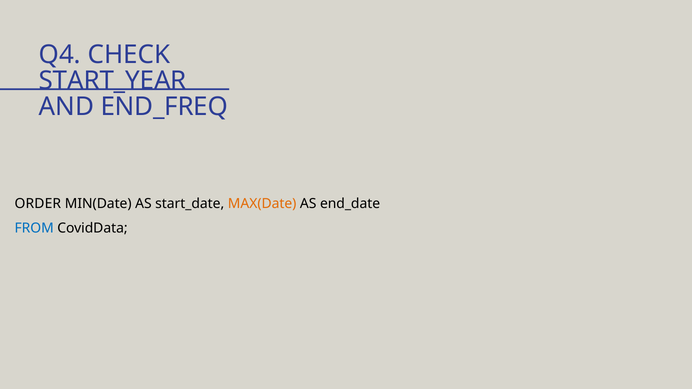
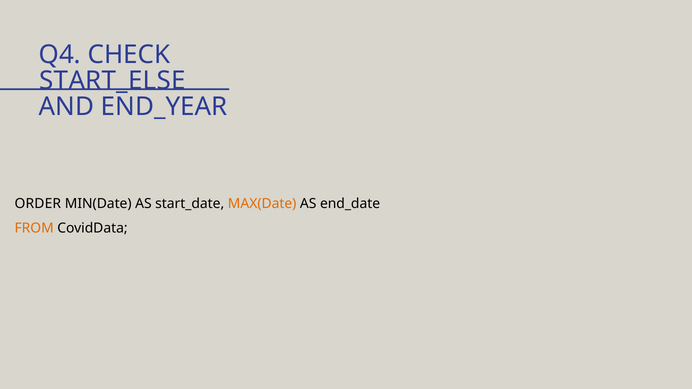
START_YEAR: START_YEAR -> START_ELSE (113, 81)
END_FREQ: END_FREQ -> END_YEAR (164, 107)
FROM colour: blue -> orange (34, 228)
